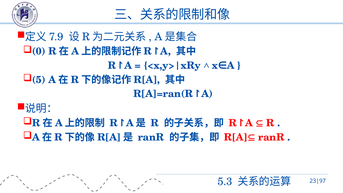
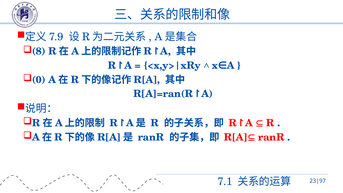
0: 0 -> 8 (39, 51)
5: 5 -> 0 (39, 80)
5.3: 5.3 -> 7.1 (225, 182)
